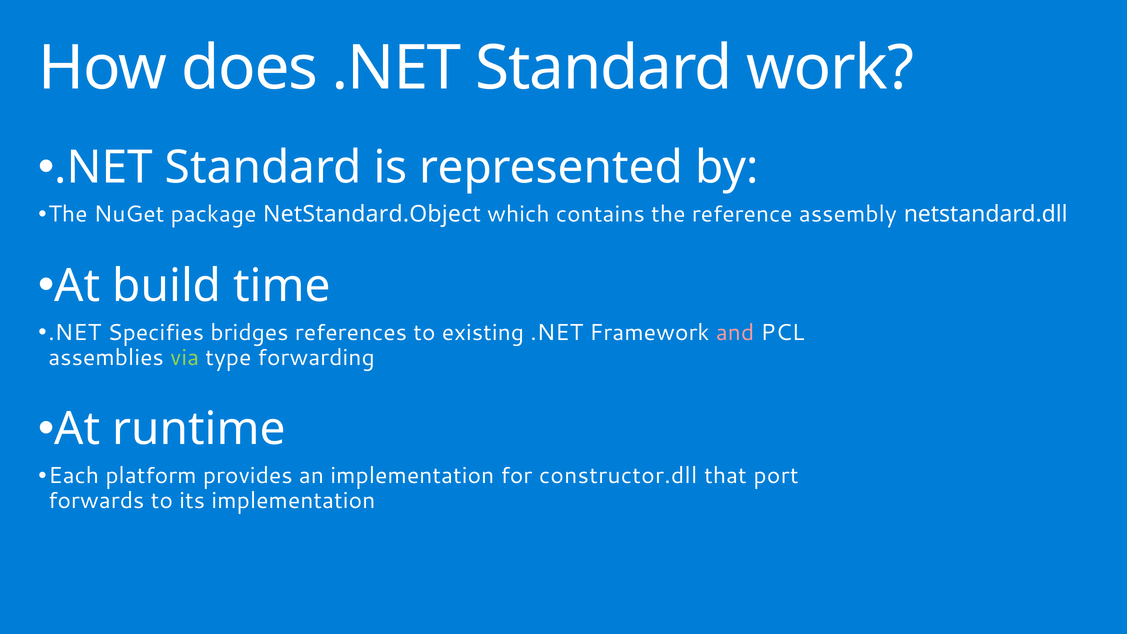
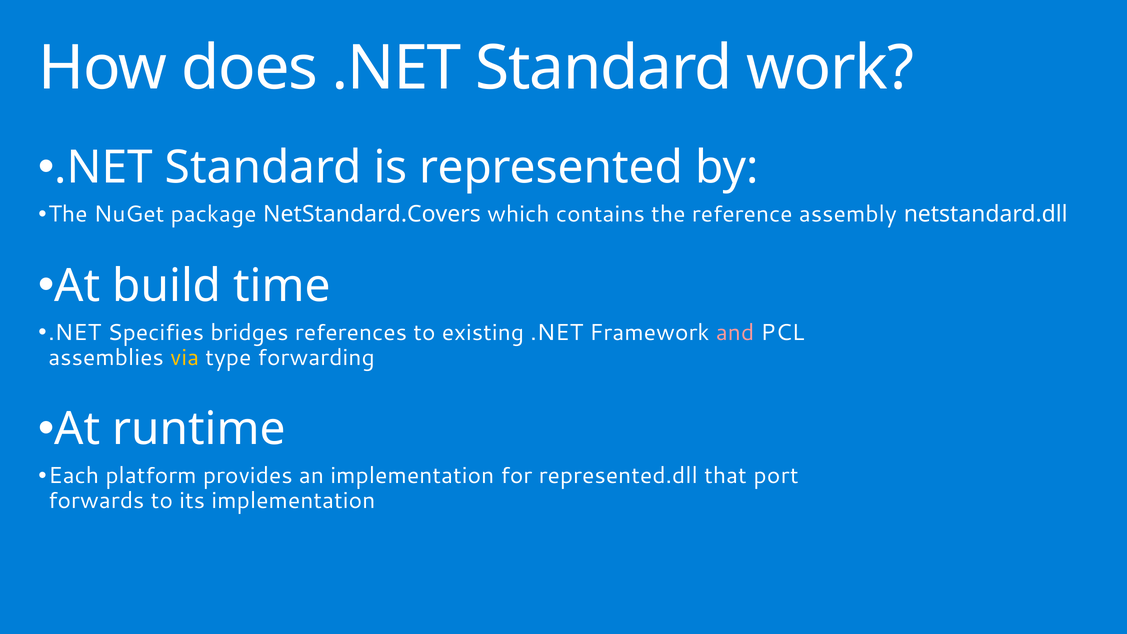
NetStandard.Object: NetStandard.Object -> NetStandard.Covers (372, 214)
via colour: light green -> yellow (185, 358)
constructor.dll: constructor.dll -> represented.dll (618, 476)
